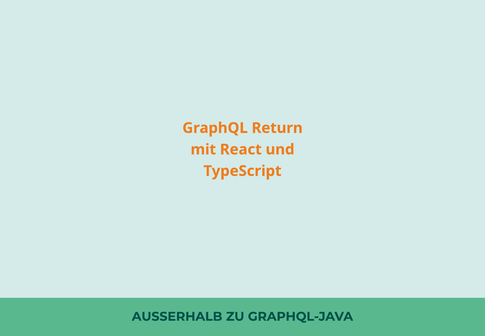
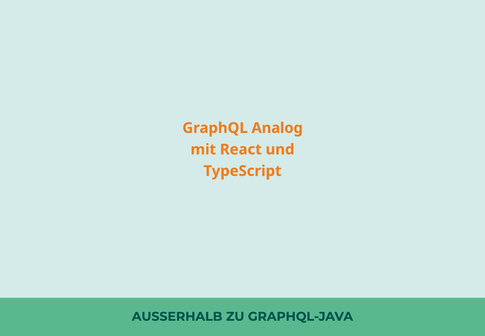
Return: Return -> Analog (277, 128)
